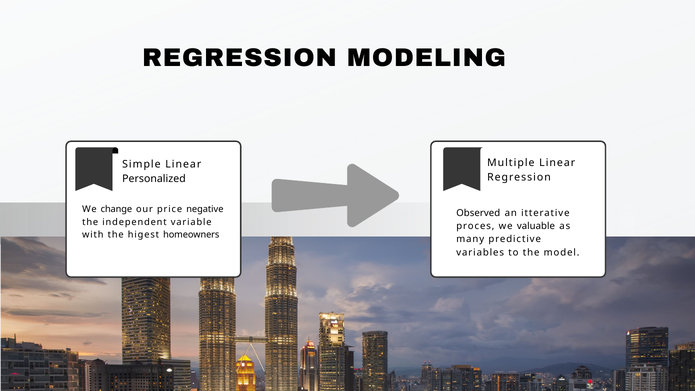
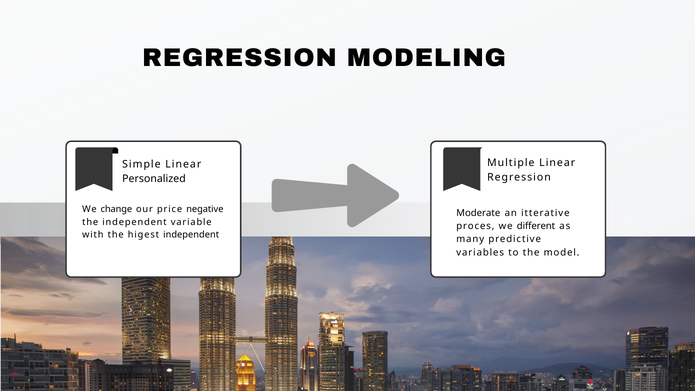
Observed: Observed -> Moderate (478, 213)
valuable: valuable -> different (536, 226)
higest homeowners: homeowners -> independent (191, 235)
